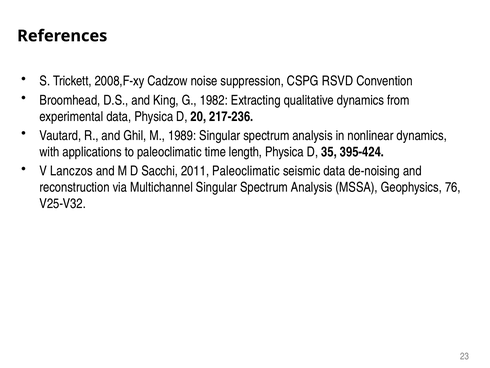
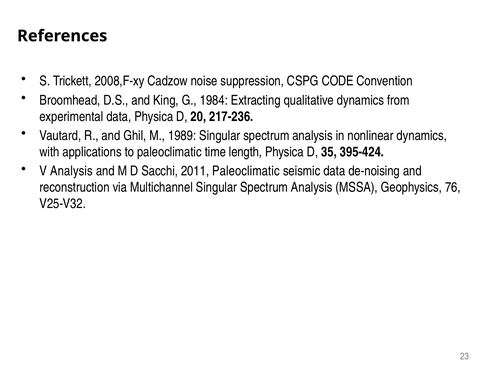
RSVD: RSVD -> CODE (338, 81)
1982: 1982 -> 1984 (214, 100)
V Lanczos: Lanczos -> Analysis (71, 171)
